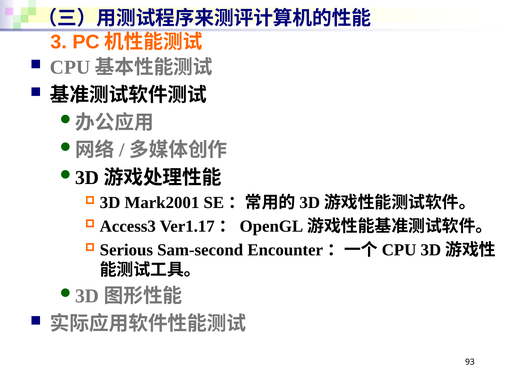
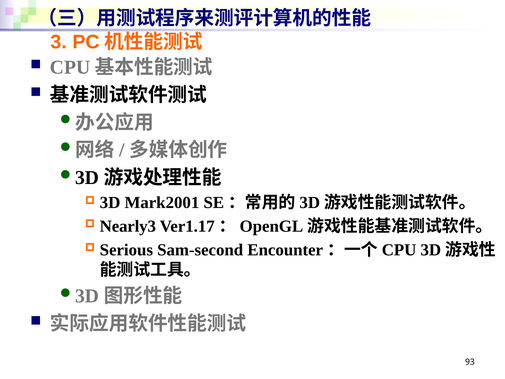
Access3: Access3 -> Nearly3 (128, 226)
